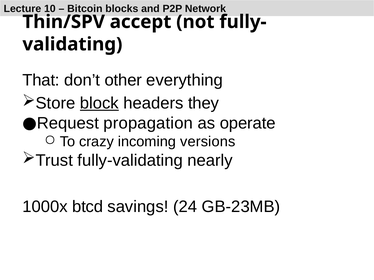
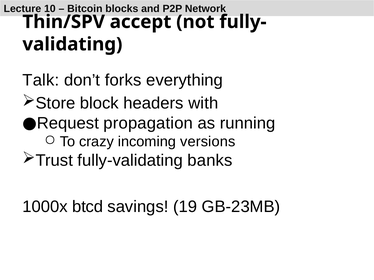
That: That -> Talk (41, 80)
other: other -> forks (123, 80)
block underline: present -> none (99, 103)
they: they -> with (203, 103)
operate: operate -> running (248, 123)
nearly: nearly -> banks (210, 161)
24: 24 -> 19 (185, 207)
